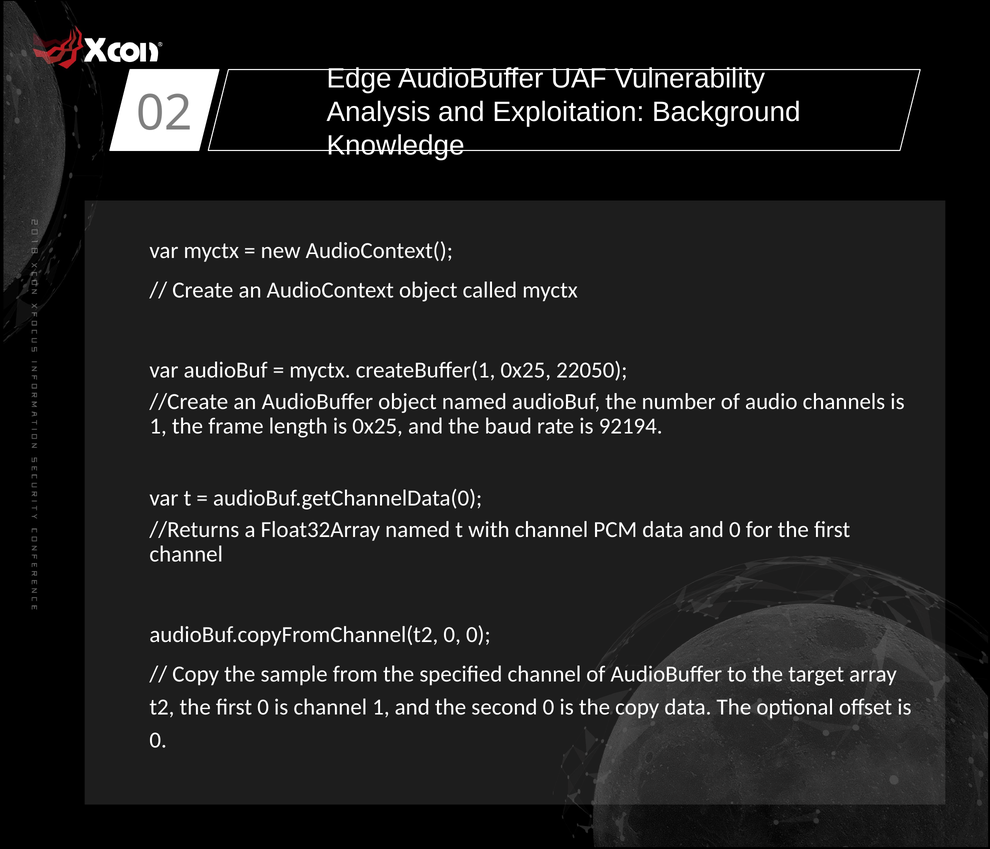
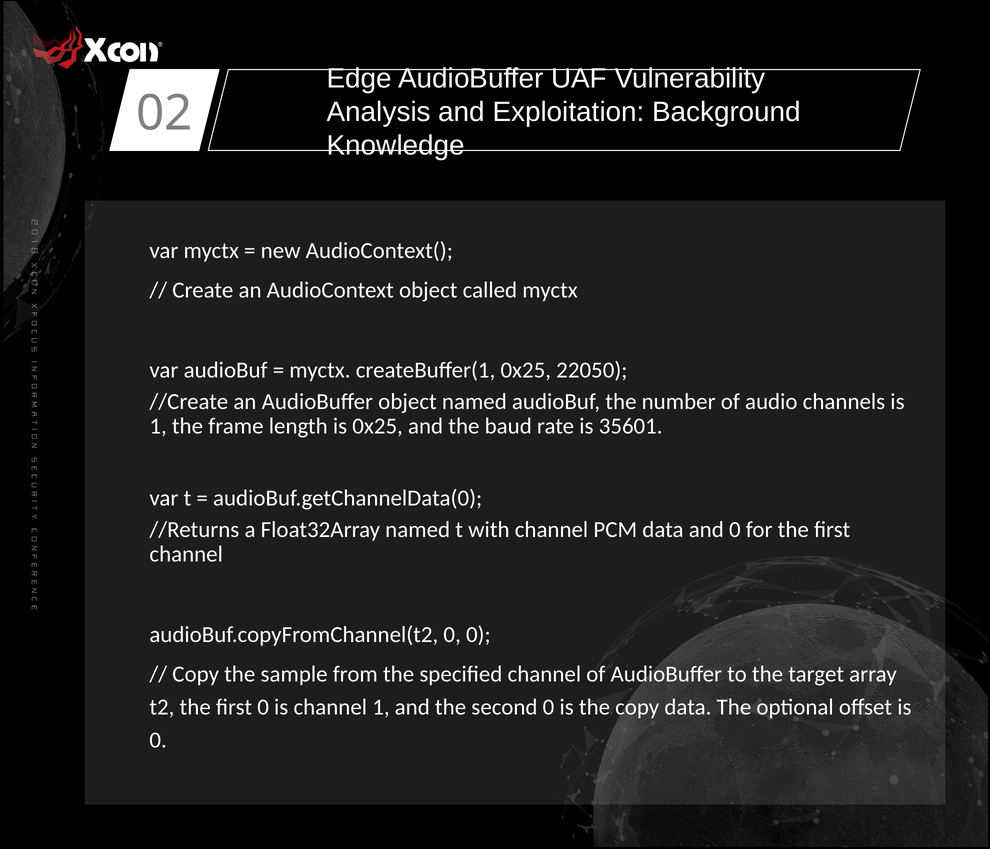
92194: 92194 -> 35601 (631, 426)
